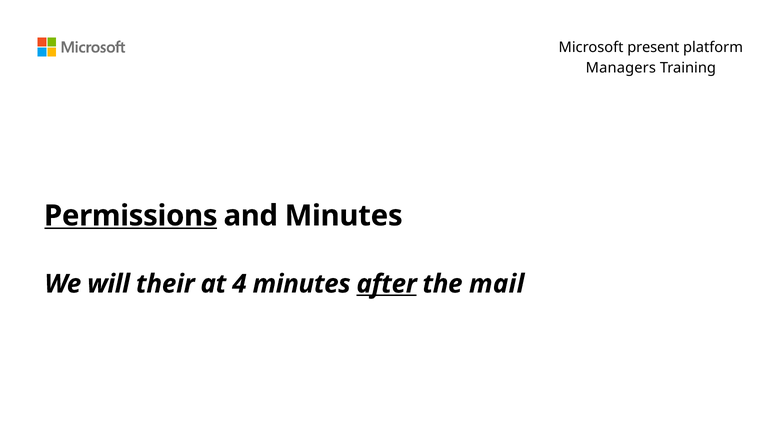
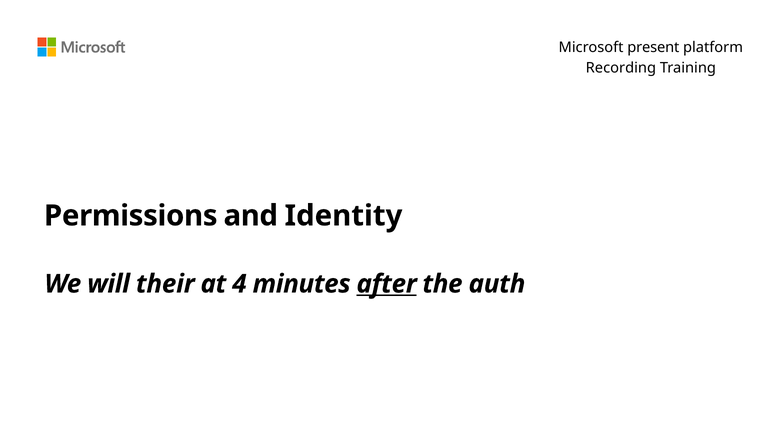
Managers: Managers -> Recording (621, 68)
Permissions underline: present -> none (131, 216)
and Minutes: Minutes -> Identity (344, 216)
mail: mail -> auth (497, 284)
